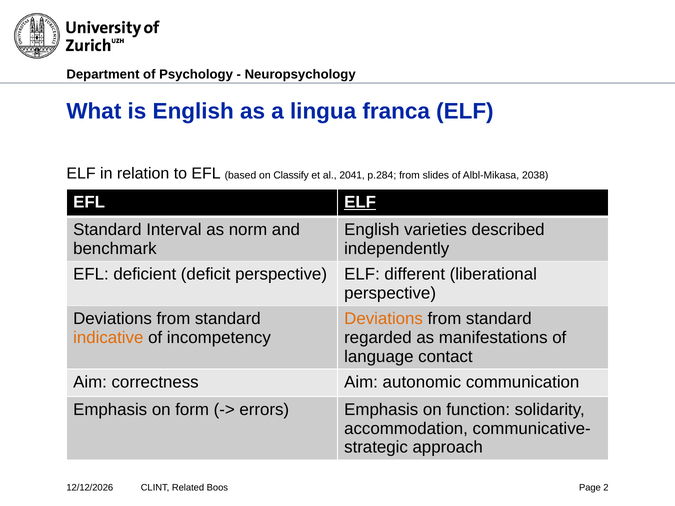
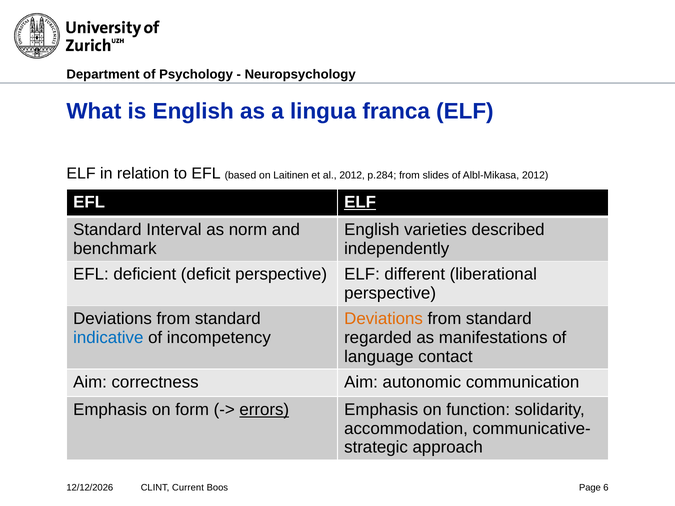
Classify: Classify -> Laitinen (291, 175)
al 2041: 2041 -> 2012 (352, 175)
Albl-Mikasa 2038: 2038 -> 2012 (535, 175)
indicative colour: orange -> blue (108, 338)
errors underline: none -> present (264, 410)
Related: Related -> Current (188, 488)
2: 2 -> 6 (606, 488)
